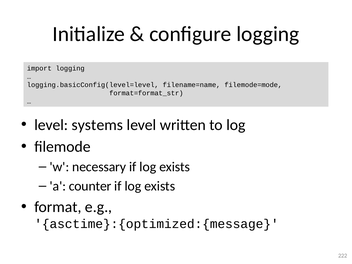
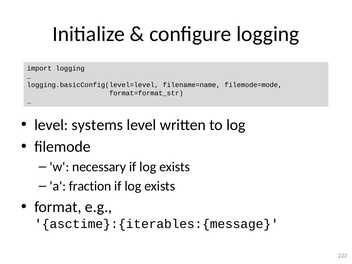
counter: counter -> fraction (90, 186)
asctime}:{optimized:{message: asctime}:{optimized:{message -> asctime}:{iterables:{message (156, 224)
